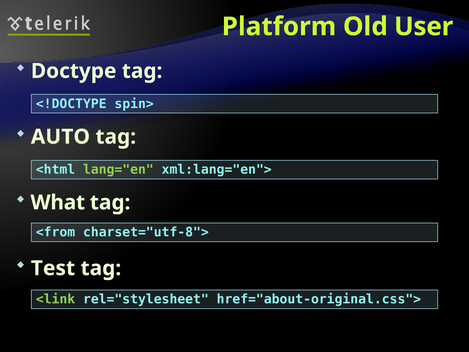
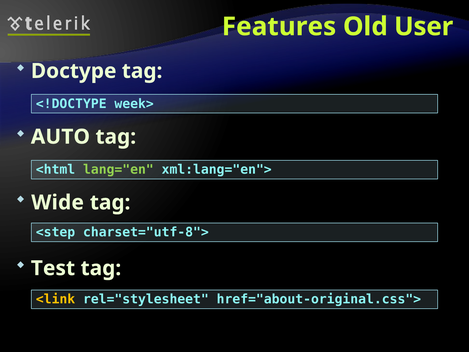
Platform: Platform -> Features (279, 27)
spin>: spin> -> week> (134, 104)
What: What -> Wide (58, 202)
<from: <from -> <step (56, 232)
<link colour: light green -> yellow (56, 299)
